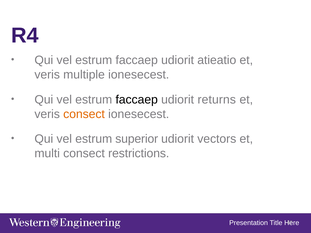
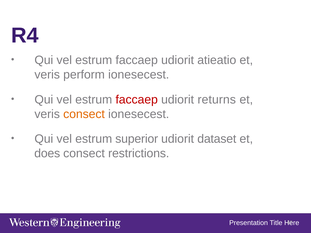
multiple: multiple -> perform (84, 75)
faccaep colour: black -> red (137, 100)
vectors: vectors -> dataset (217, 139)
multi: multi -> does (47, 154)
